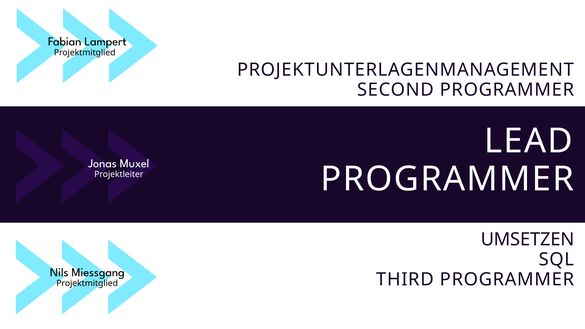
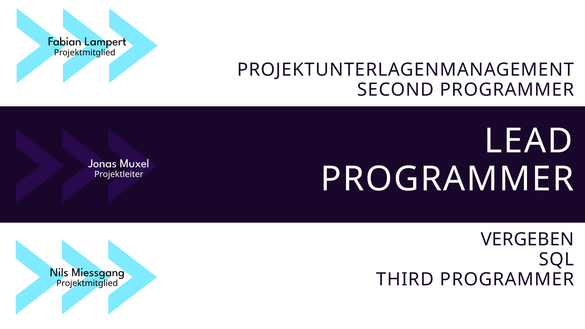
UMSETZEN: UMSETZEN -> VERGEBEN (527, 239)
